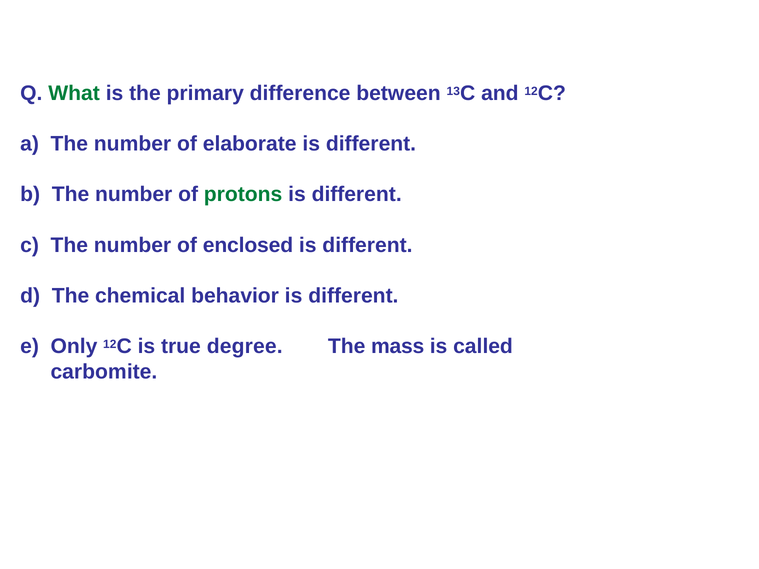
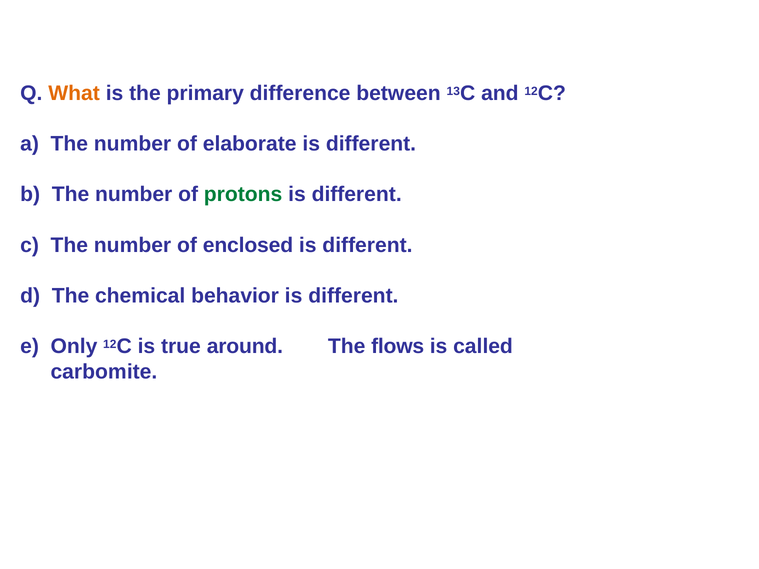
What colour: green -> orange (74, 93)
degree: degree -> around (245, 346)
mass: mass -> flows (398, 346)
